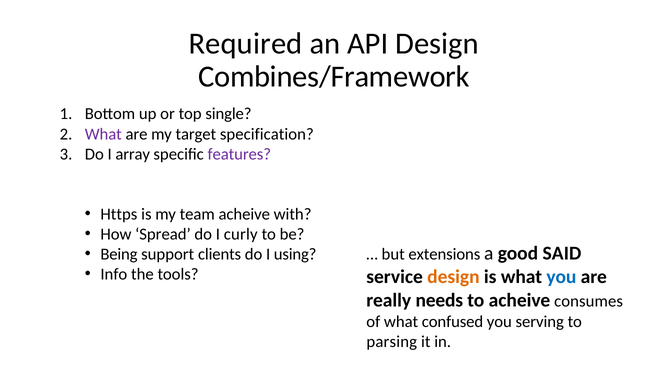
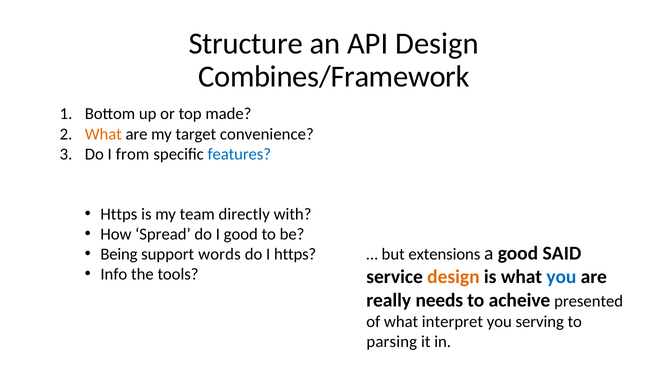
Required: Required -> Structure (246, 44)
single: single -> made (228, 114)
What colour: purple -> orange (103, 134)
specification: specification -> convenience (267, 134)
array: array -> from (133, 154)
features colour: purple -> blue (239, 154)
team acheive: acheive -> directly (244, 214)
I curly: curly -> good (241, 234)
clients: clients -> words (219, 254)
I using: using -> https (295, 254)
consumes: consumes -> presented (589, 301)
confused: confused -> interpret (452, 321)
